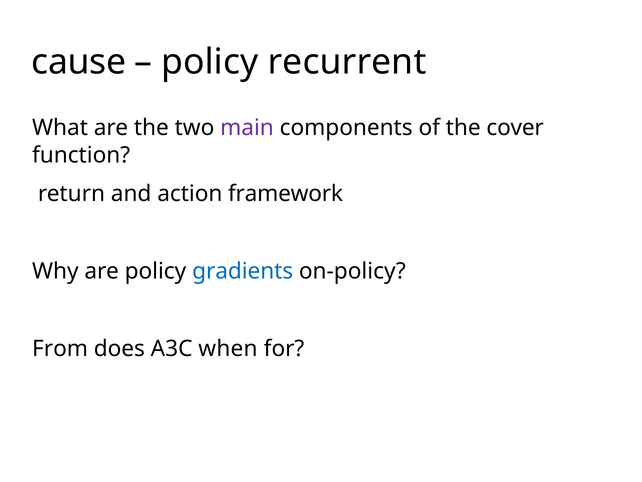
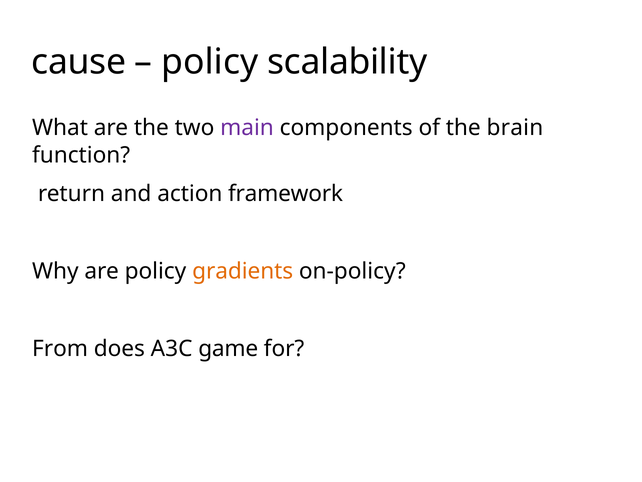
recurrent: recurrent -> scalability (347, 62)
cover: cover -> brain (515, 128)
gradients colour: blue -> orange (243, 271)
when: when -> game (228, 348)
